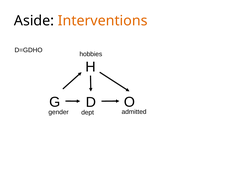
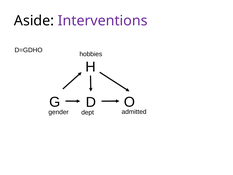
Interventions colour: orange -> purple (103, 21)
